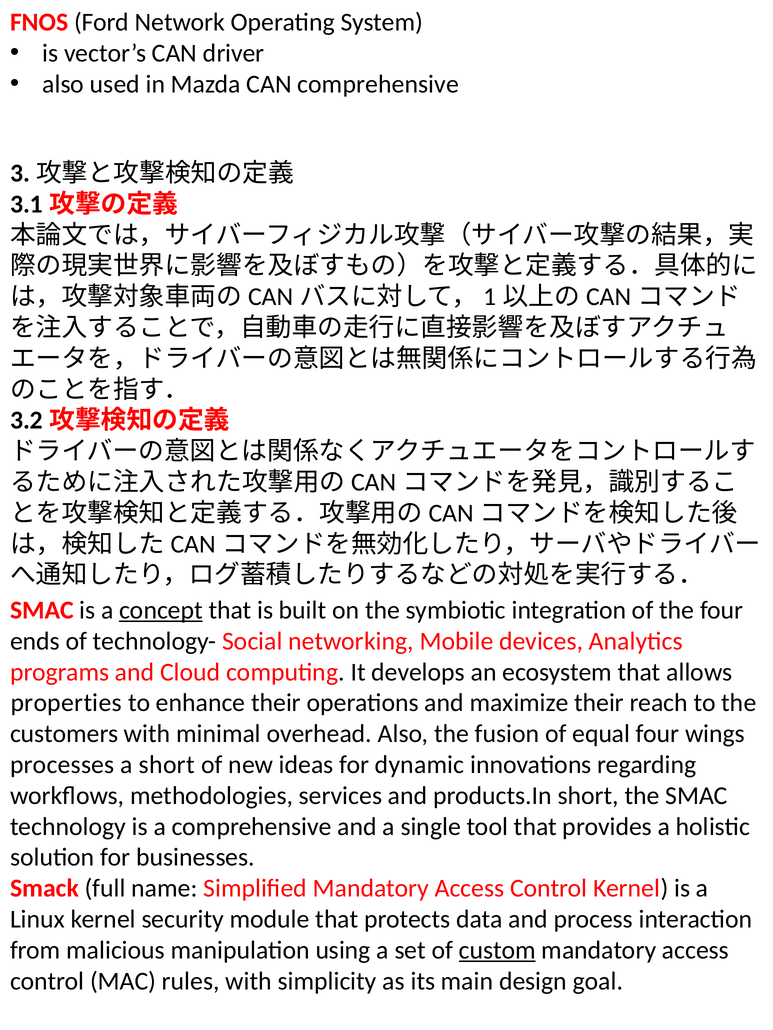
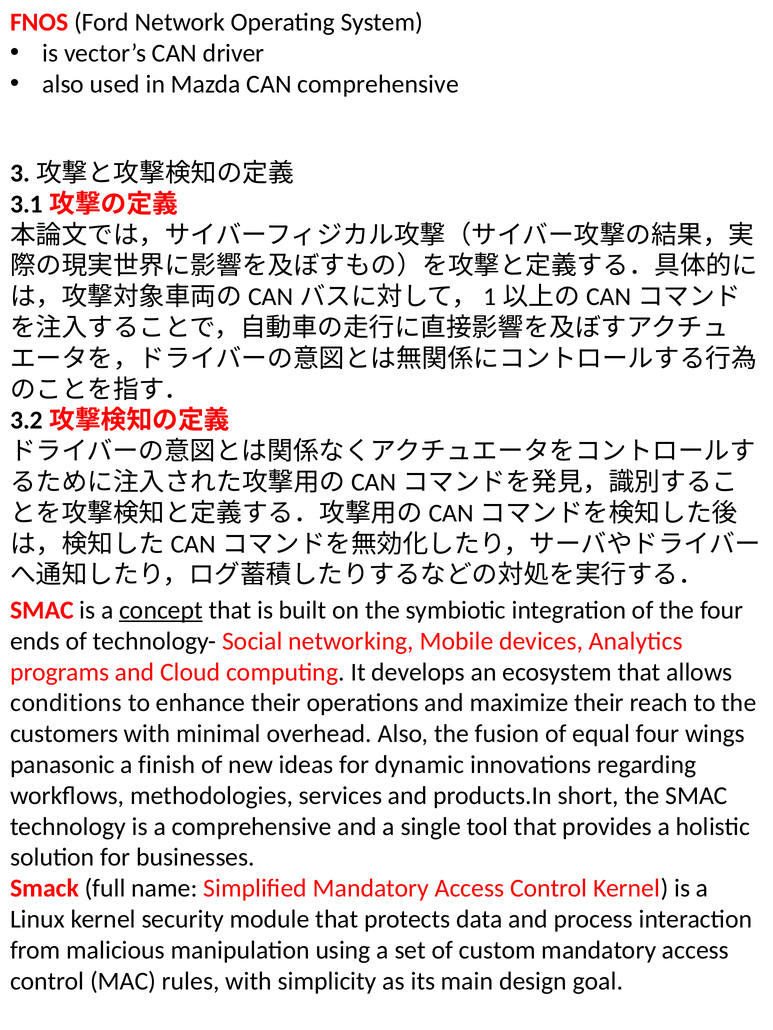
properties: properties -> conditions (66, 703)
processes: processes -> panasonic (62, 765)
a short: short -> finish (167, 765)
custom underline: present -> none (497, 951)
